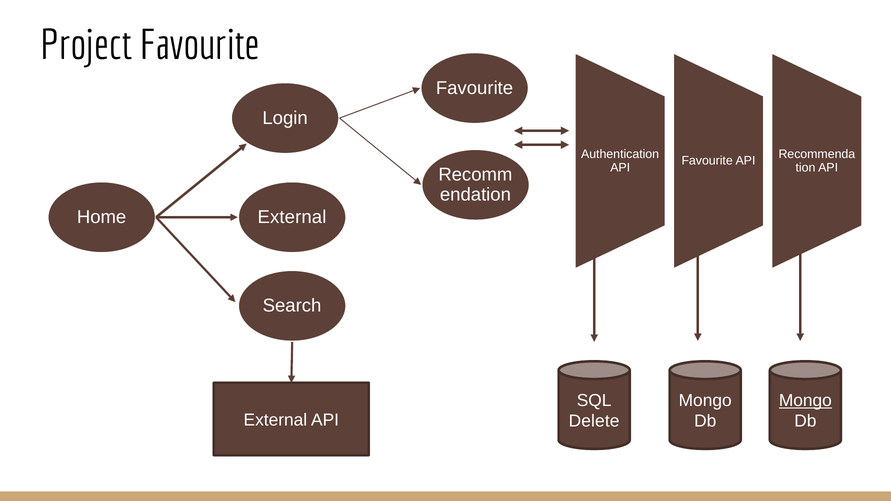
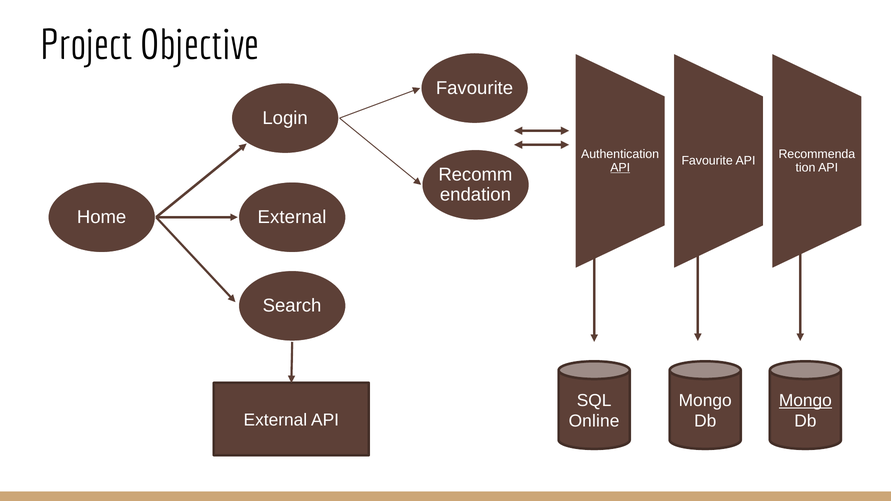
Project Favourite: Favourite -> Objective (200, 45)
API underline: none -> present (620, 168)
Delete: Delete -> Online (594, 421)
